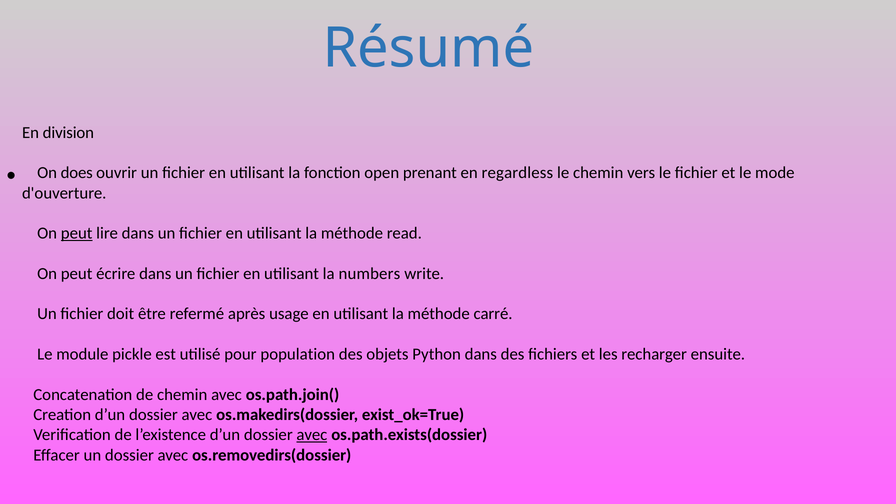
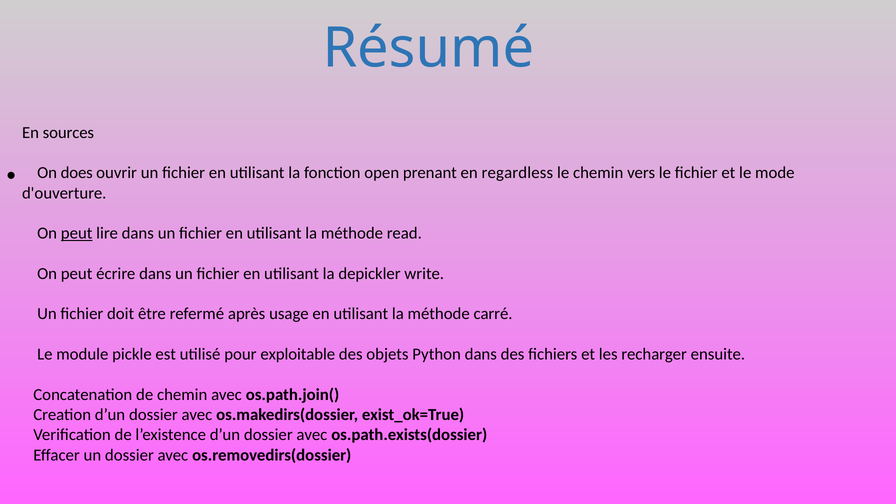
division: division -> sources (68, 132)
numbers: numbers -> depickler (370, 274)
population: population -> exploitable (298, 354)
avec underline: present -> none (312, 435)
